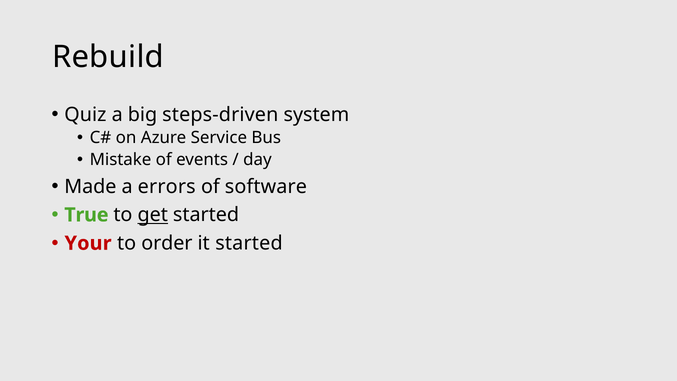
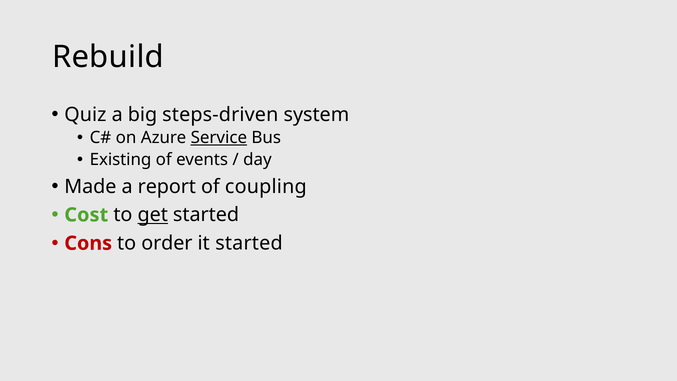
Service underline: none -> present (219, 138)
Mistake: Mistake -> Existing (121, 160)
errors: errors -> report (167, 186)
software: software -> coupling (266, 186)
True: True -> Cost (86, 215)
Your: Your -> Cons (88, 243)
